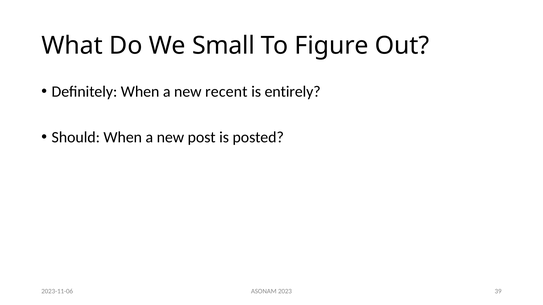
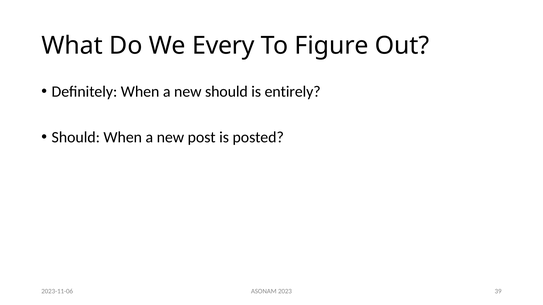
Small: Small -> Every (223, 46)
new recent: recent -> should (226, 92)
